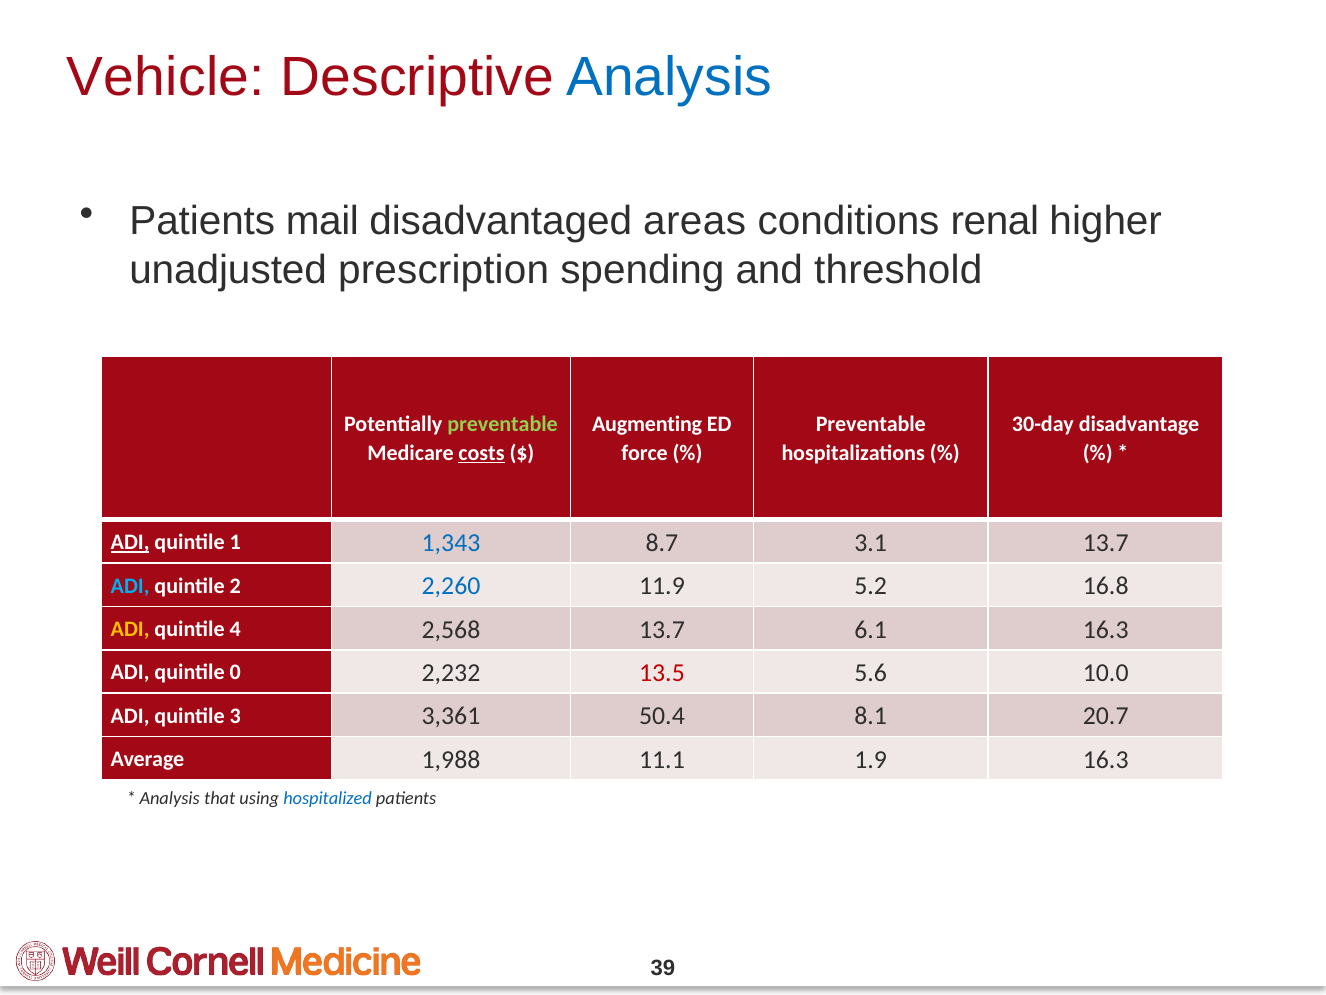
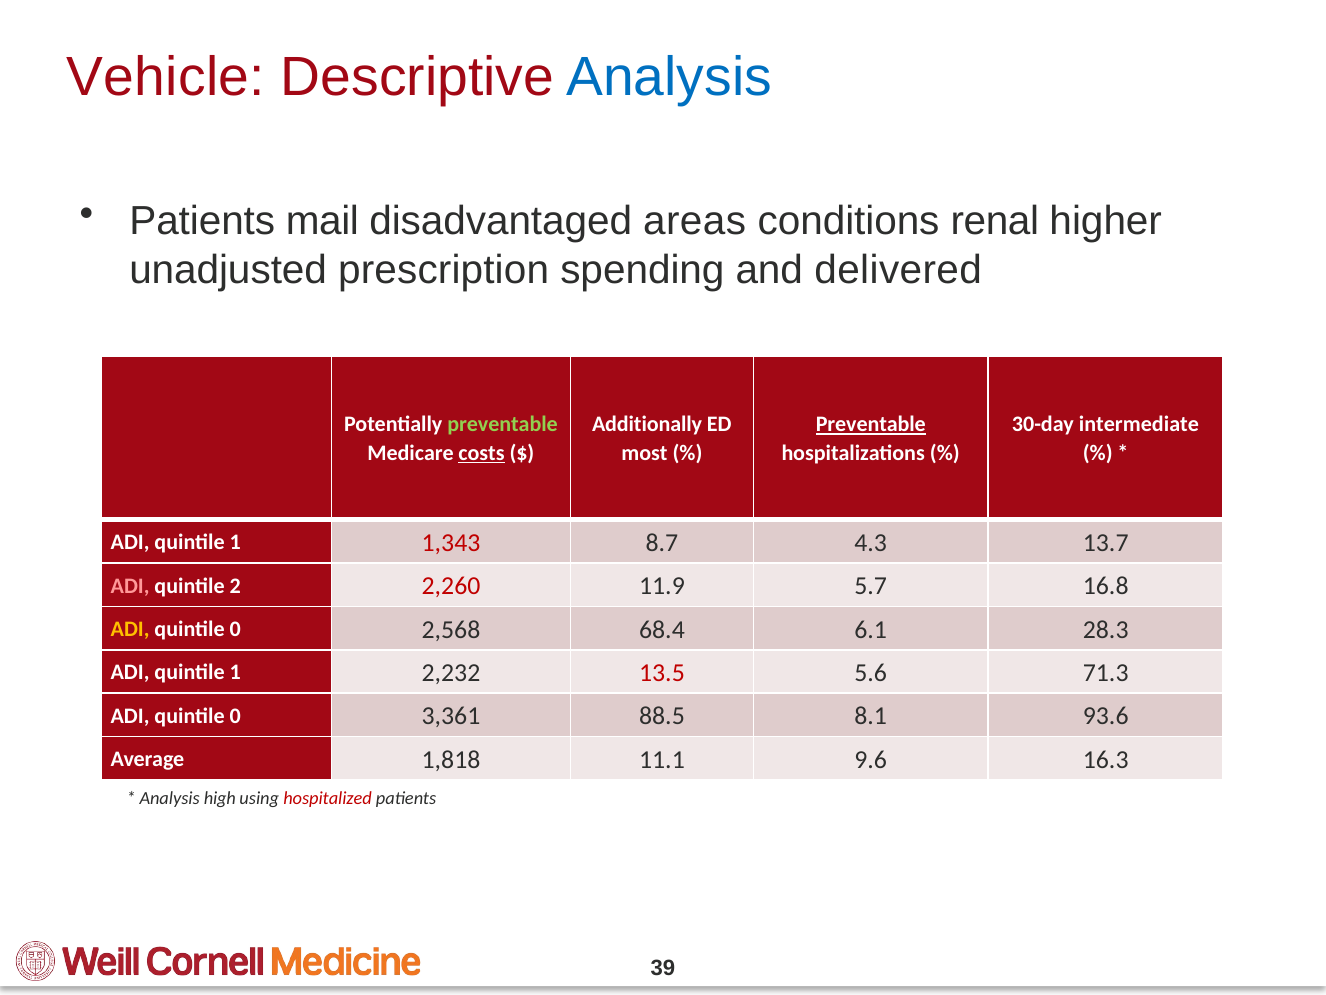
threshold: threshold -> delivered (898, 270)
Augmenting: Augmenting -> Additionally (647, 424)
Preventable underline: none -> present (871, 424)
disadvantage: disadvantage -> intermediate (1139, 424)
force: force -> most (644, 453)
ADI underline: present -> none (130, 542)
1,343 colour: blue -> red (451, 542)
3.1: 3.1 -> 4.3 (871, 542)
ADI colour: light blue -> pink (130, 586)
2,260 colour: blue -> red (451, 586)
5.2: 5.2 -> 5.7 (871, 586)
4: 4 -> 0 (235, 629)
2,568 13.7: 13.7 -> 68.4 (662, 629)
6.1 16.3: 16.3 -> 28.3 (1106, 629)
0: 0 -> 1 (235, 672)
10.0: 10.0 -> 71.3 (1106, 673)
3: 3 -> 0 (235, 716)
50.4: 50.4 -> 88.5 (662, 716)
20.7: 20.7 -> 93.6 (1106, 716)
1,988: 1,988 -> 1,818 (451, 759)
1.9: 1.9 -> 9.6 (871, 759)
that: that -> high (220, 798)
hospitalized colour: blue -> red (328, 798)
